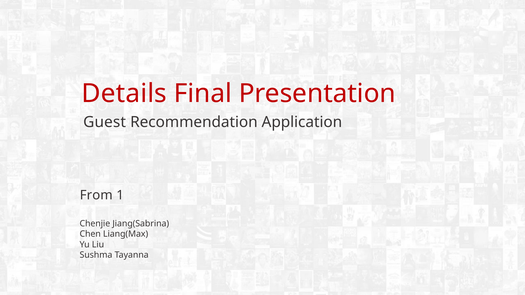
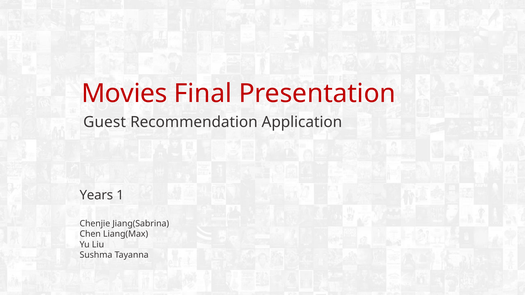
Details: Details -> Movies (124, 94)
From: From -> Years (96, 195)
